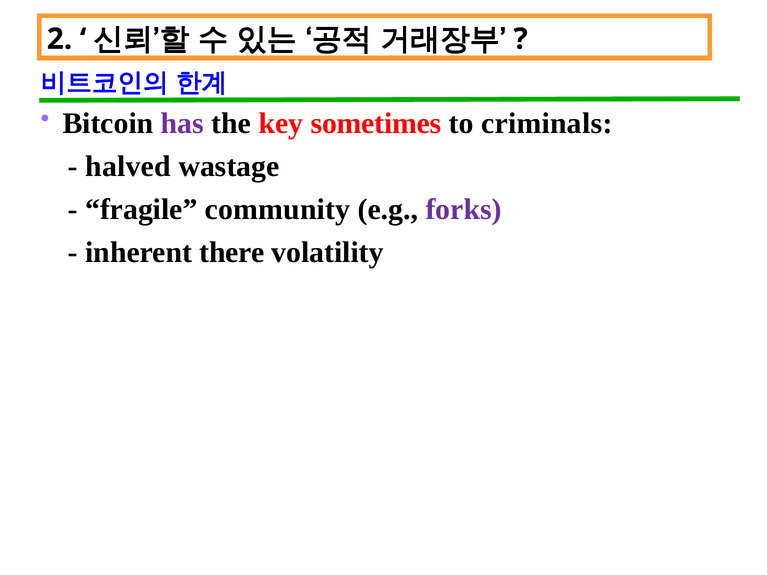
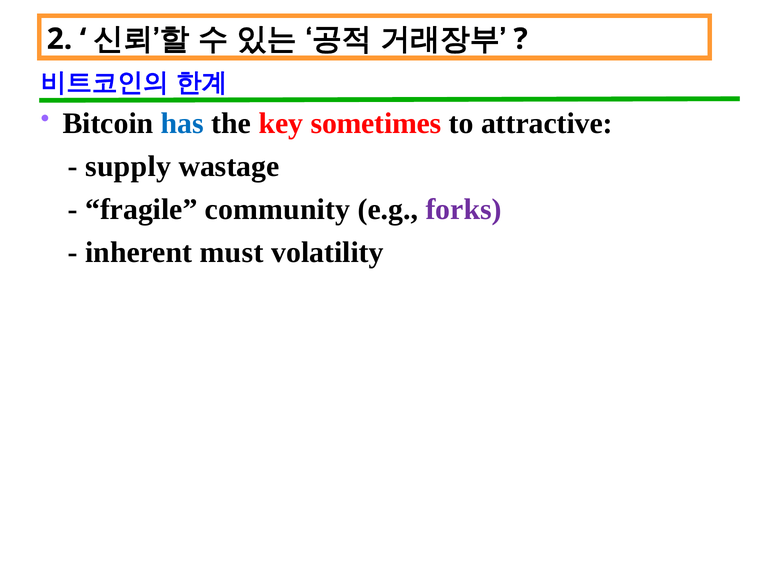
has colour: purple -> blue (182, 123)
criminals: criminals -> attractive (547, 123)
halved: halved -> supply (128, 166)
there: there -> must (232, 253)
